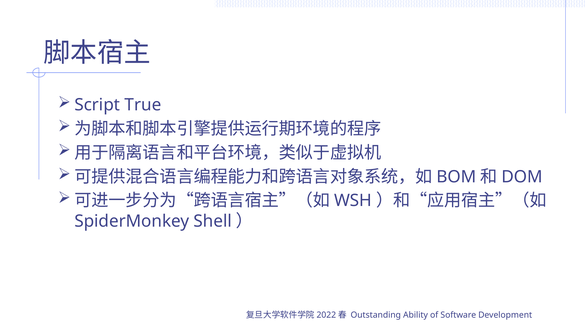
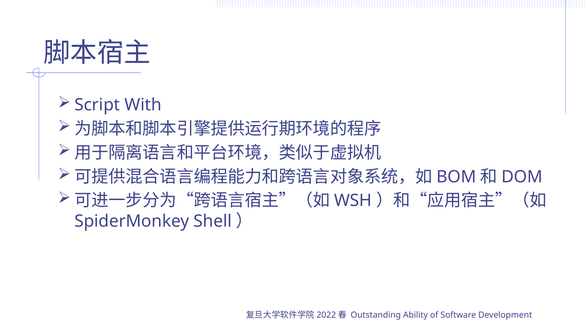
True: True -> With (143, 105)
